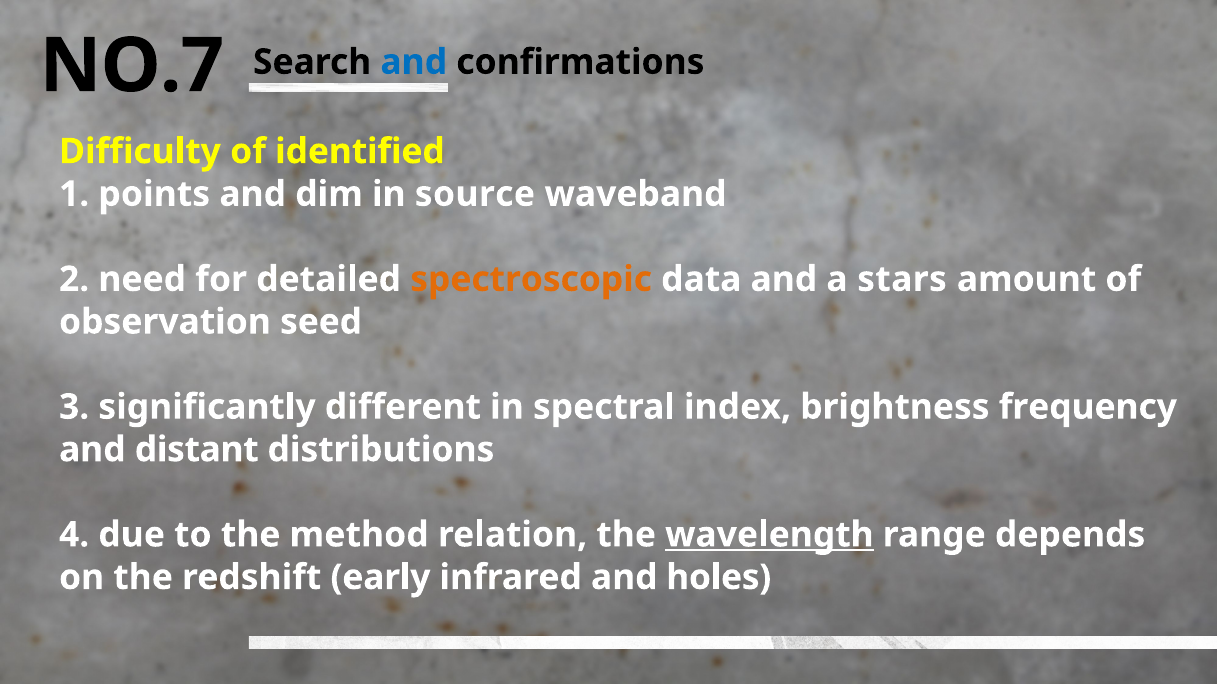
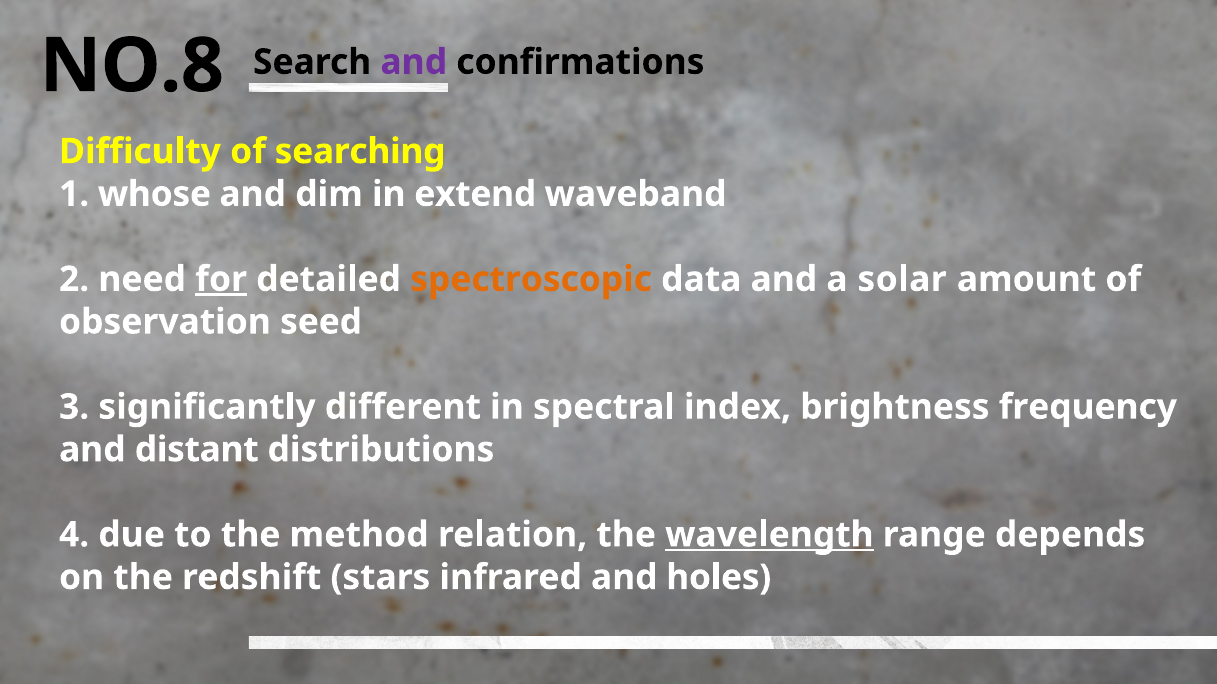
NO.7: NO.7 -> NO.8 (132, 66)
and colour: blue -> purple (414, 62)
identified: identified -> searching (360, 152)
points: points -> whose (154, 194)
source: source -> extend (475, 194)
for underline: none -> present (221, 279)
stars: stars -> solar (902, 279)
early: early -> stars (380, 578)
